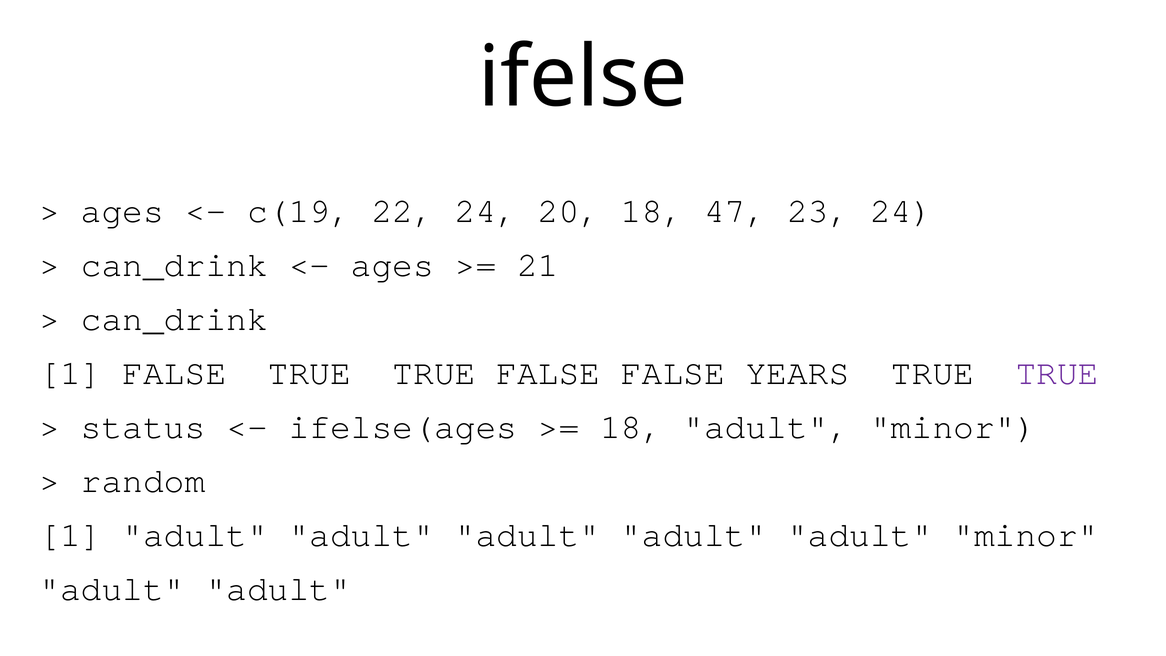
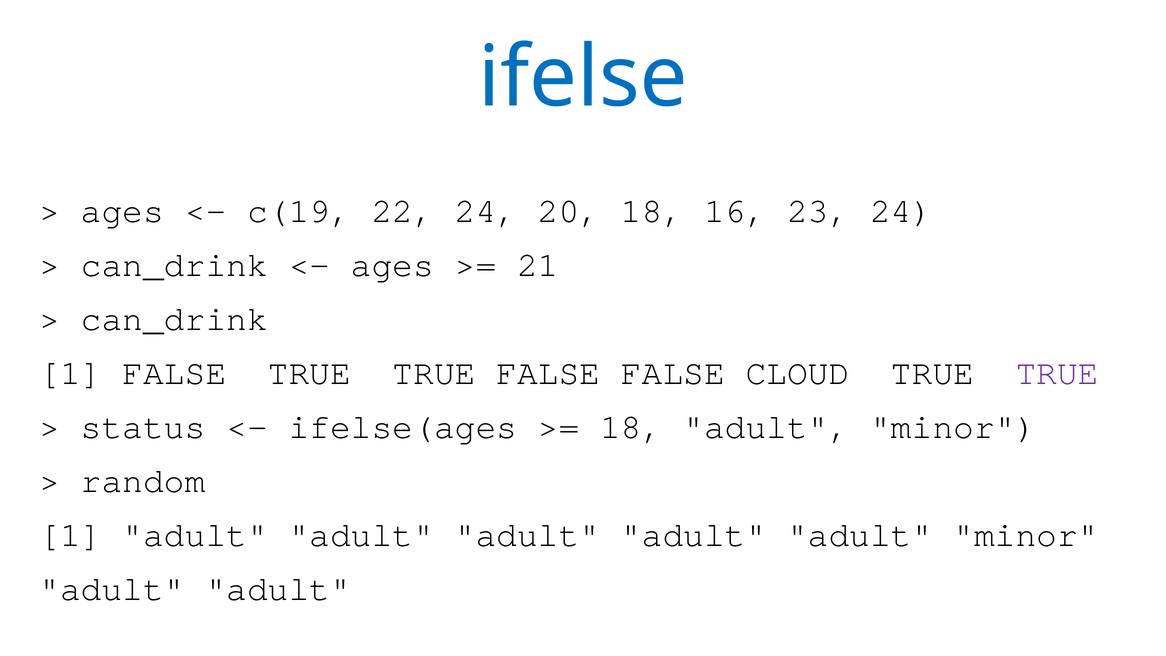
ifelse colour: black -> blue (583, 78)
47: 47 -> 16 (735, 211)
YEARS: YEARS -> CLOUD (798, 373)
